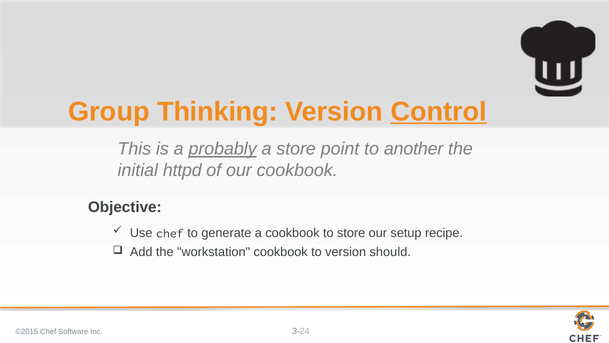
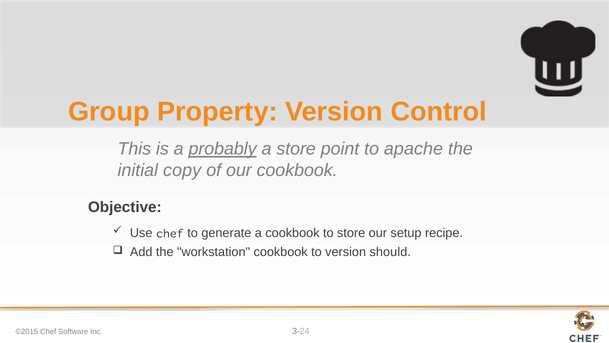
Thinking: Thinking -> Property (217, 111)
Control underline: present -> none (439, 111)
another: another -> apache (413, 149)
httpd: httpd -> copy (182, 170)
